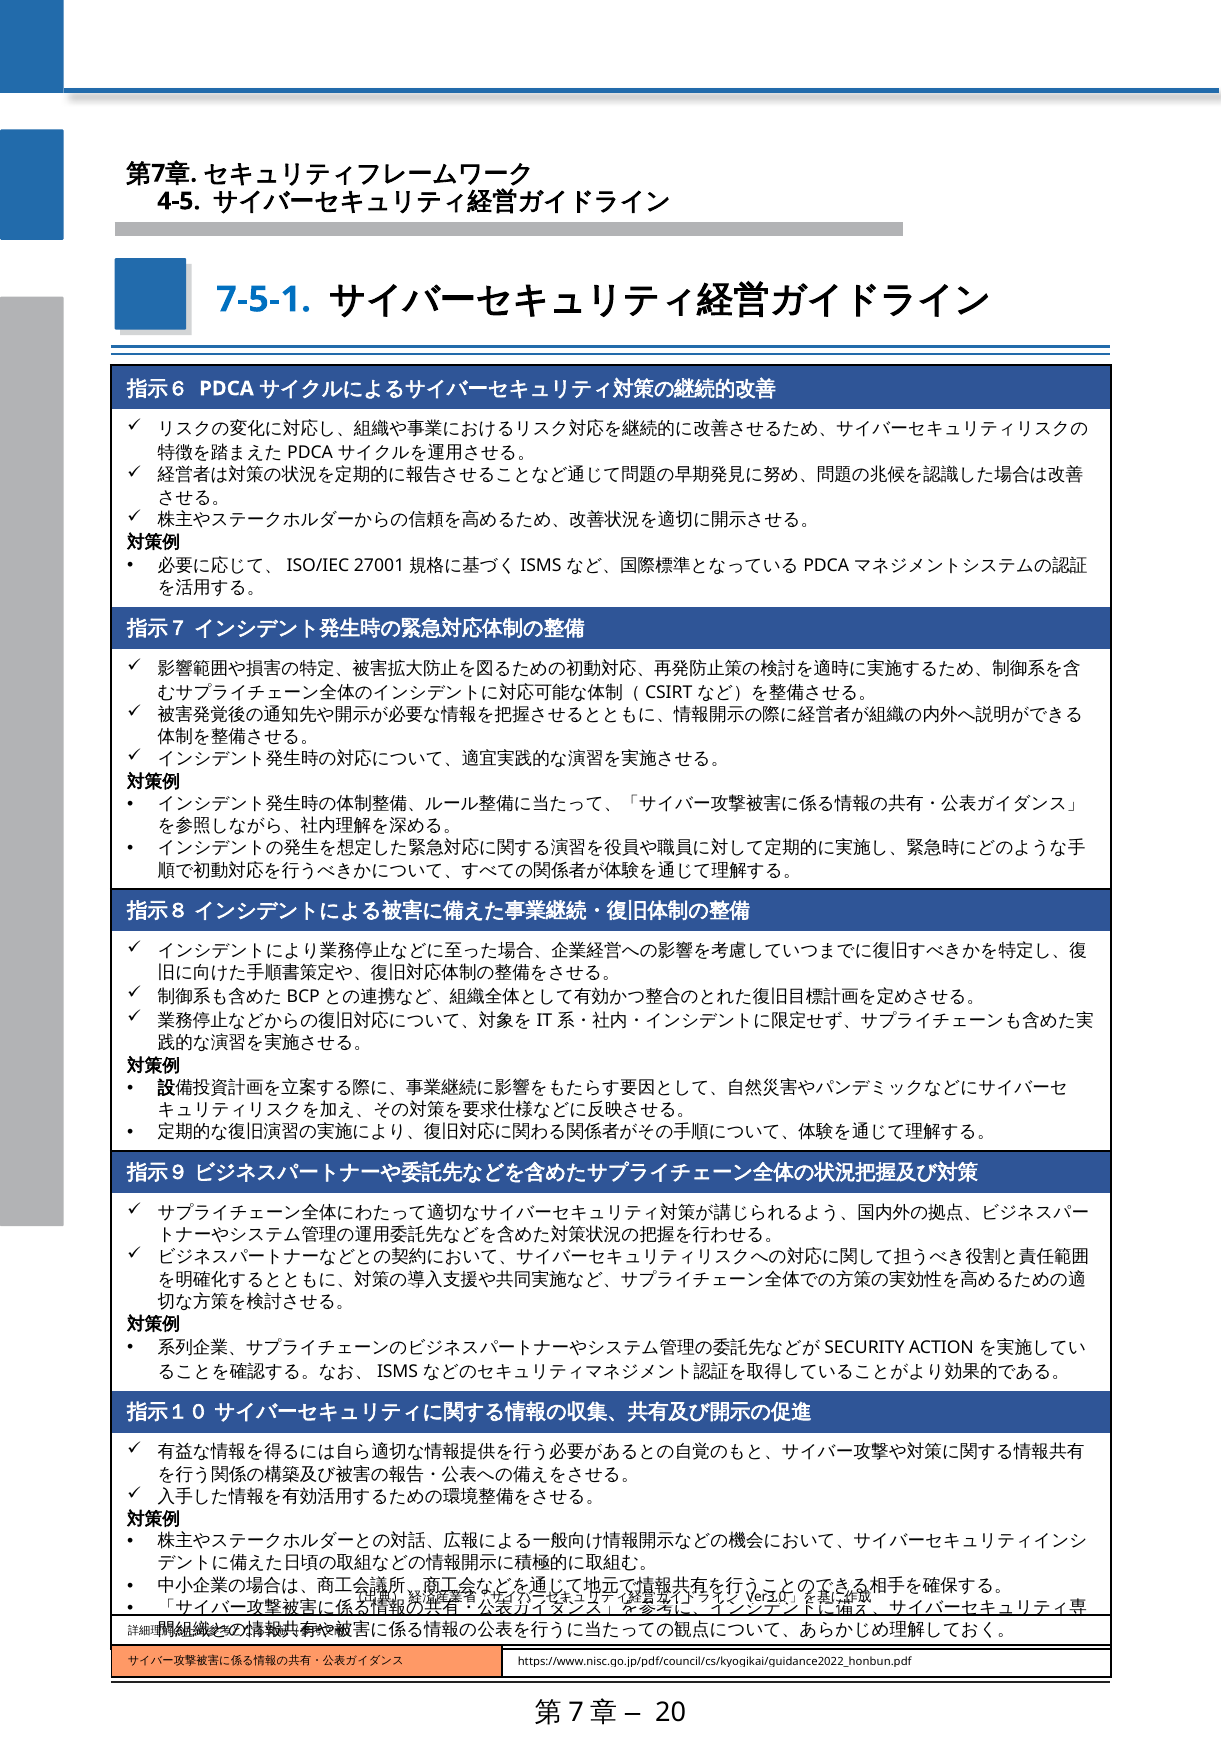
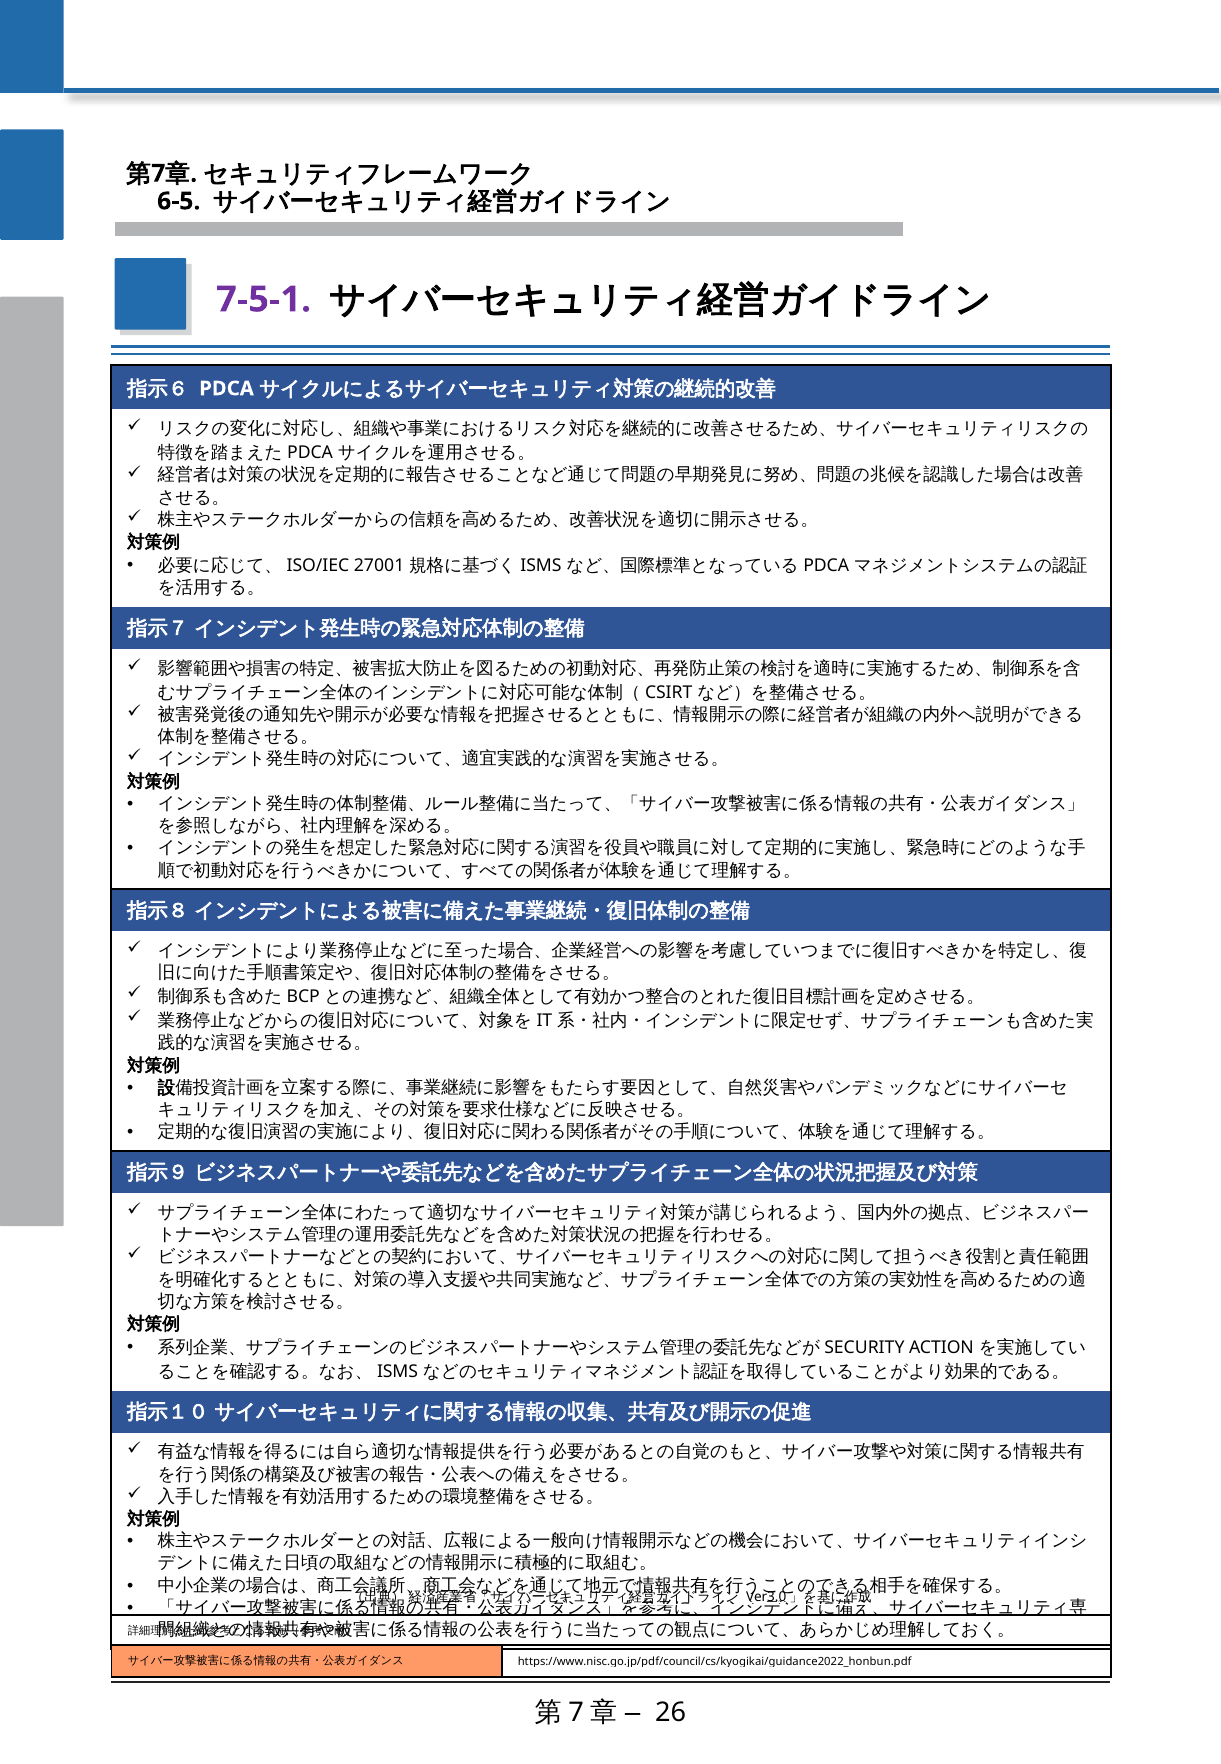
4-5: 4-5 -> 6-5 (179, 201)
7-5-1 colour: blue -> purple (264, 299)
20: 20 -> 26 (671, 1712)
